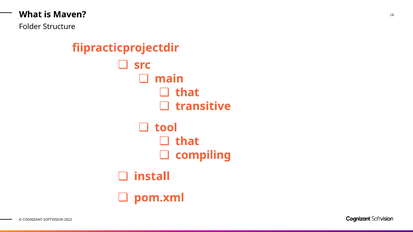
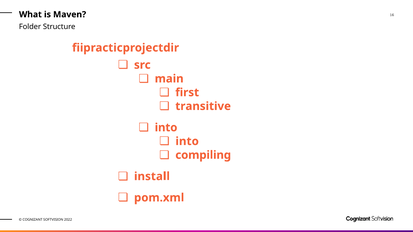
that: that -> first (187, 93)
tool: tool -> into (166, 128)
that: that -> into (187, 141)
